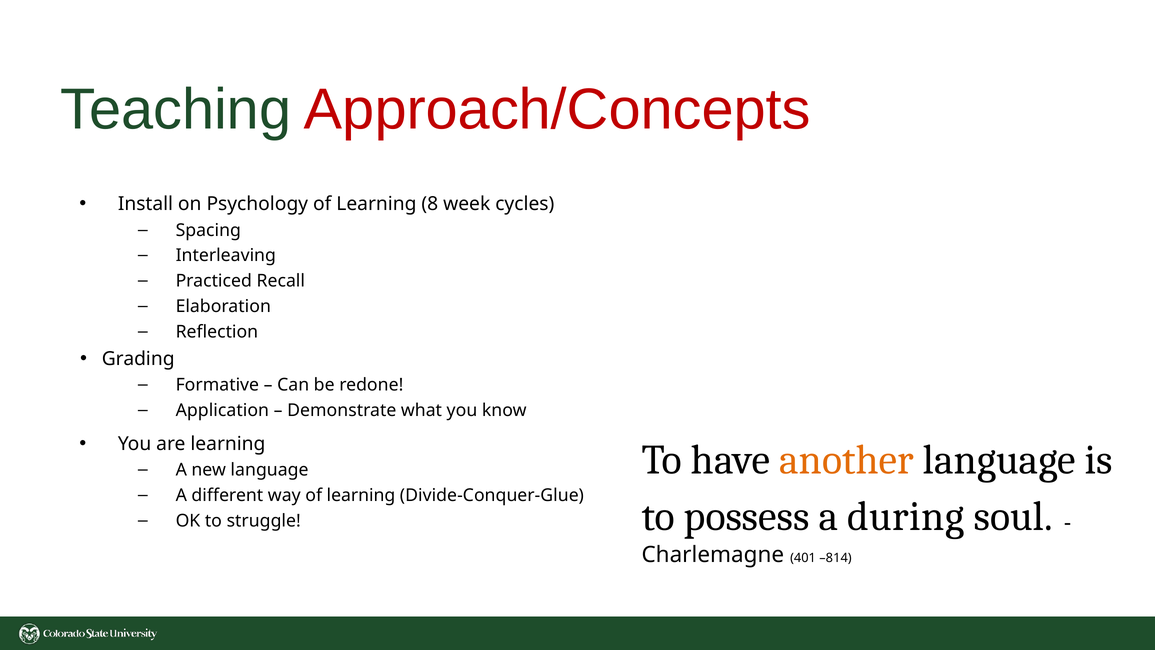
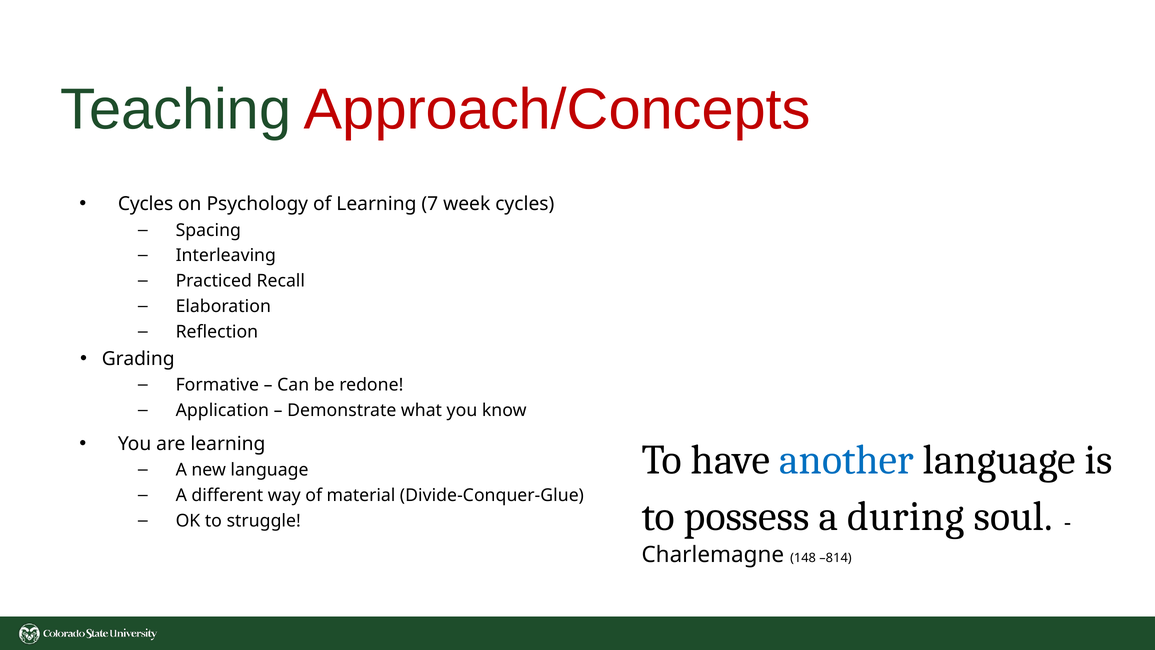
Install: Install -> Cycles (146, 204)
8: 8 -> 7 (430, 204)
another colour: orange -> blue (846, 460)
way of learning: learning -> material (361, 495)
401: 401 -> 148 (803, 558)
